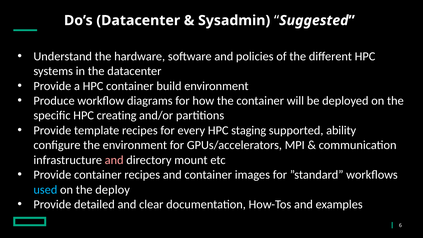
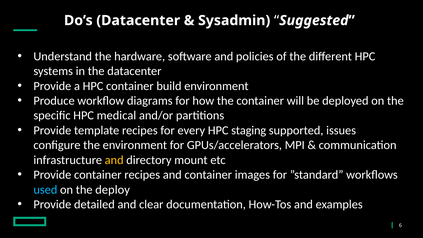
creating: creating -> medical (116, 116)
ability: ability -> issues (341, 130)
and colour: pink -> yellow (114, 160)
